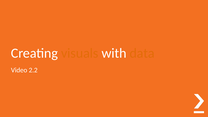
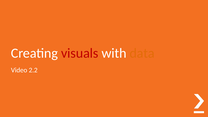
visuals colour: orange -> red (80, 53)
